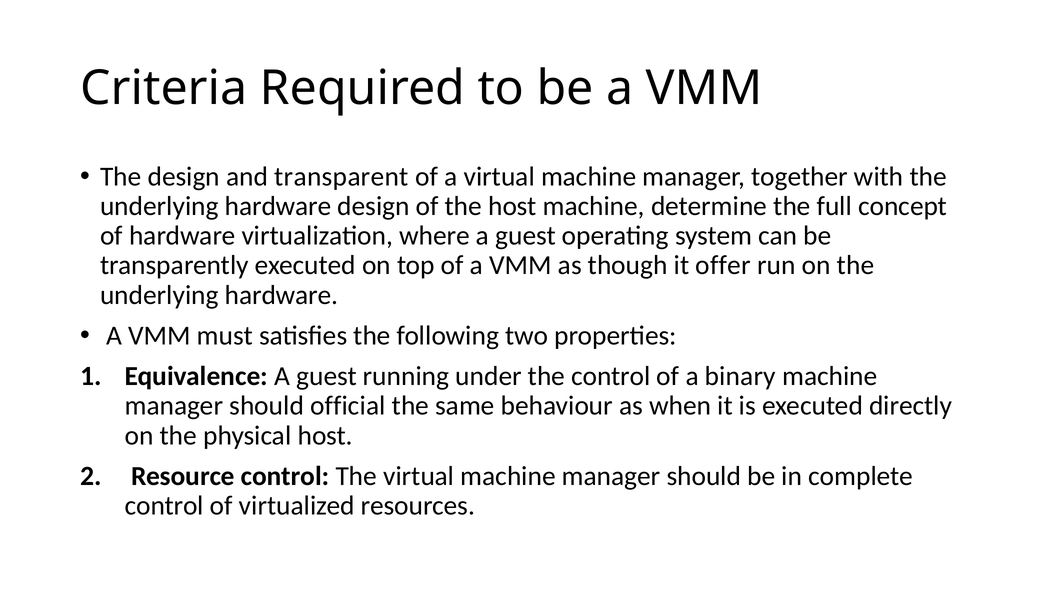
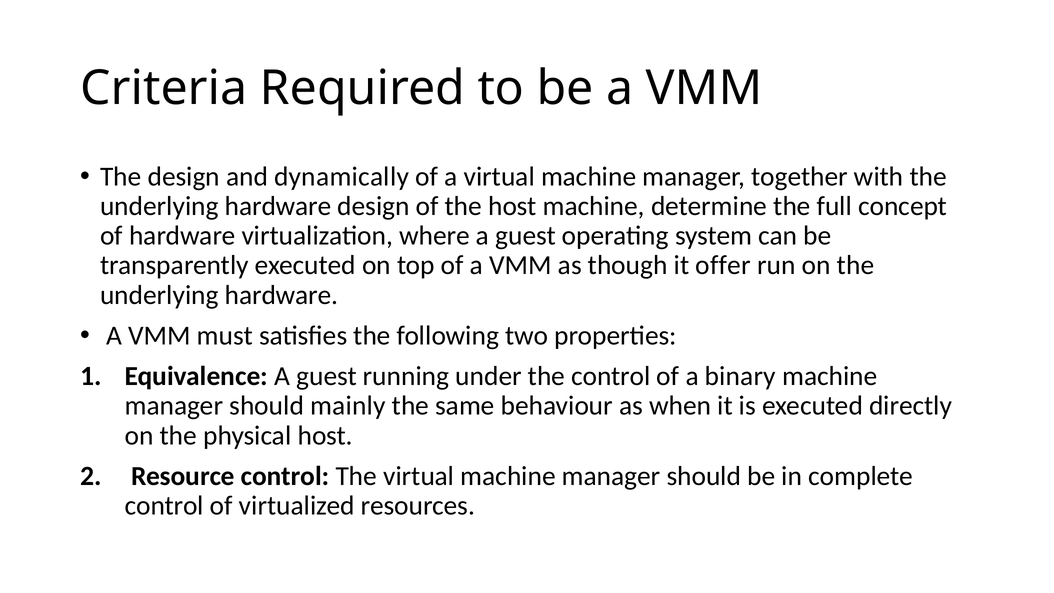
transparent: transparent -> dynamically (342, 176)
official: official -> mainly (348, 406)
